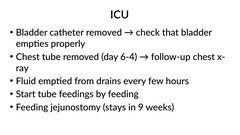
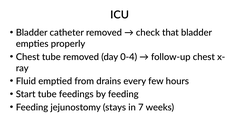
6-4: 6-4 -> 0-4 (129, 57)
9: 9 -> 7 (141, 107)
